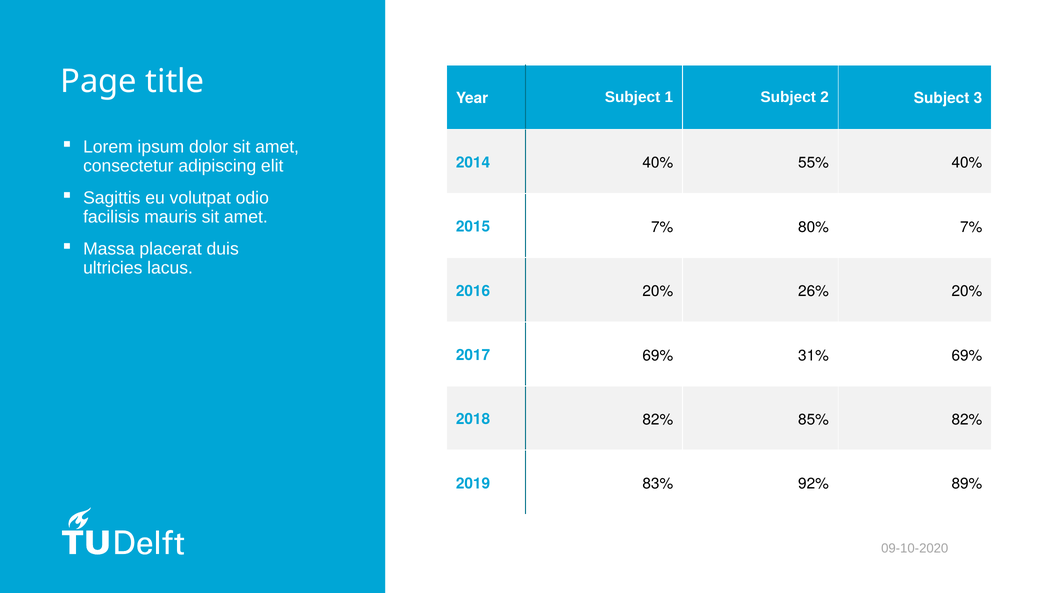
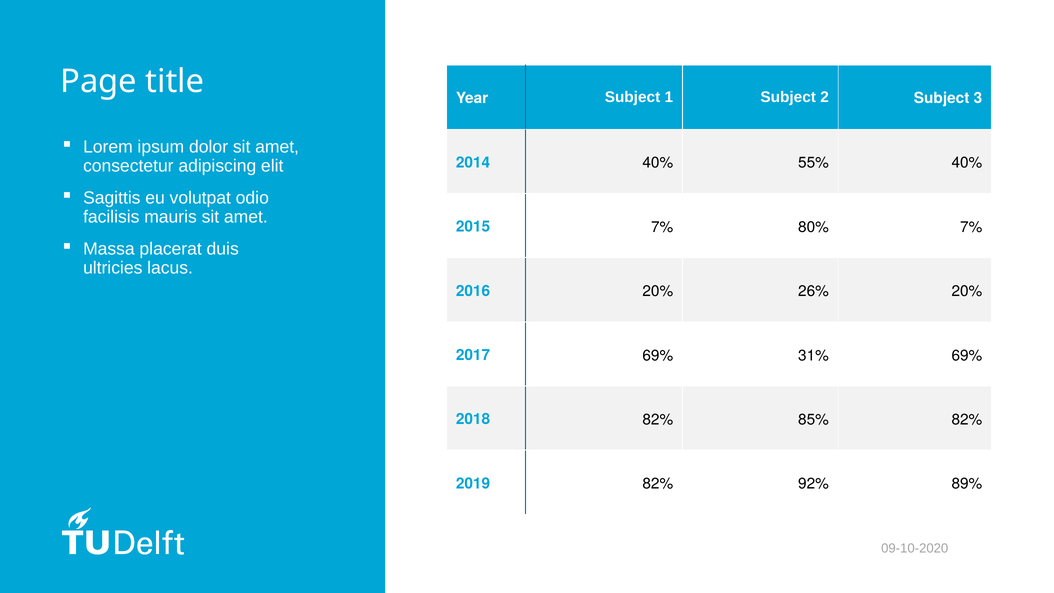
2019 83%: 83% -> 82% (658, 484)
